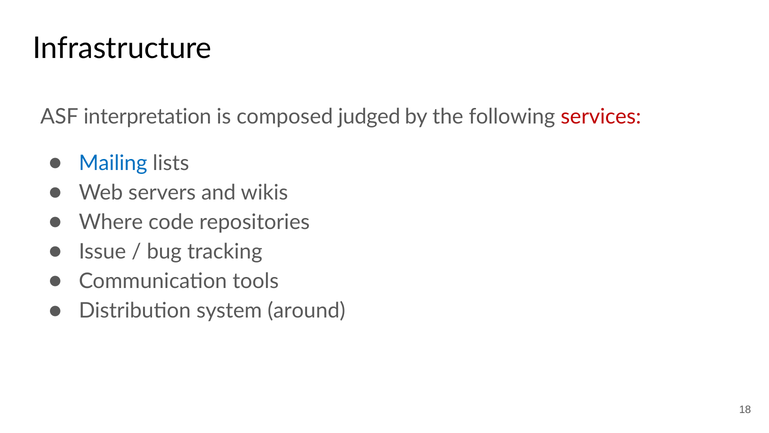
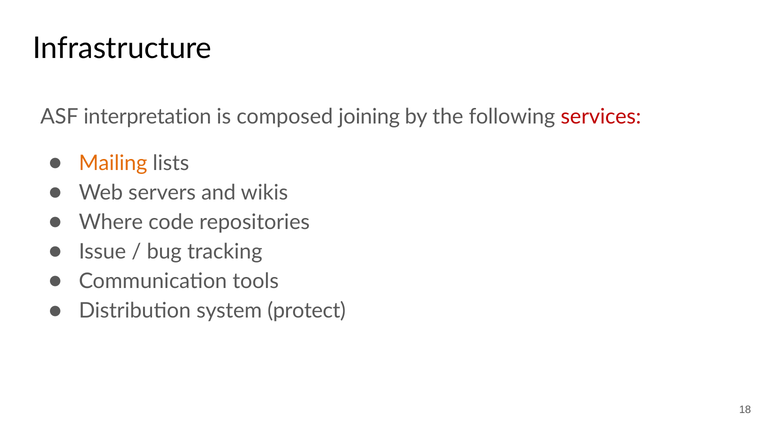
judged: judged -> joining (369, 116)
Mailing colour: blue -> orange (113, 163)
around: around -> protect (307, 310)
